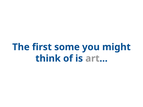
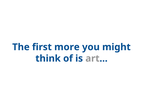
some: some -> more (67, 47)
